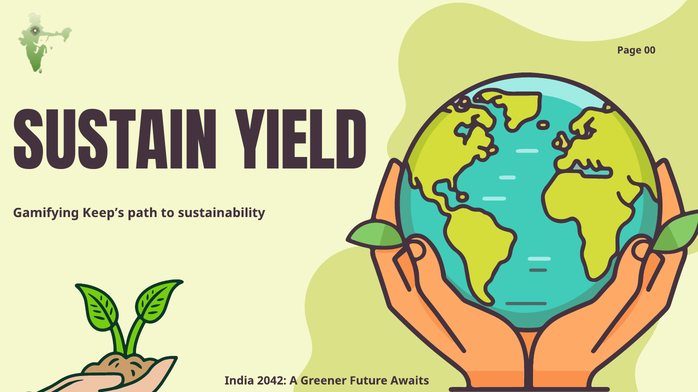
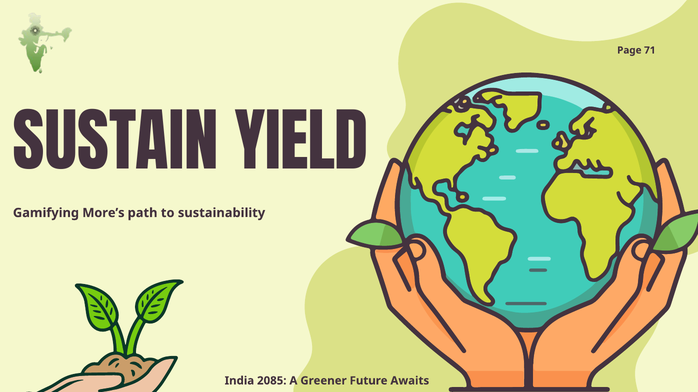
00: 00 -> 71 (650, 50)
Keep’s: Keep’s -> More’s (103, 213)
2042: 2042 -> 2085 (272, 381)
